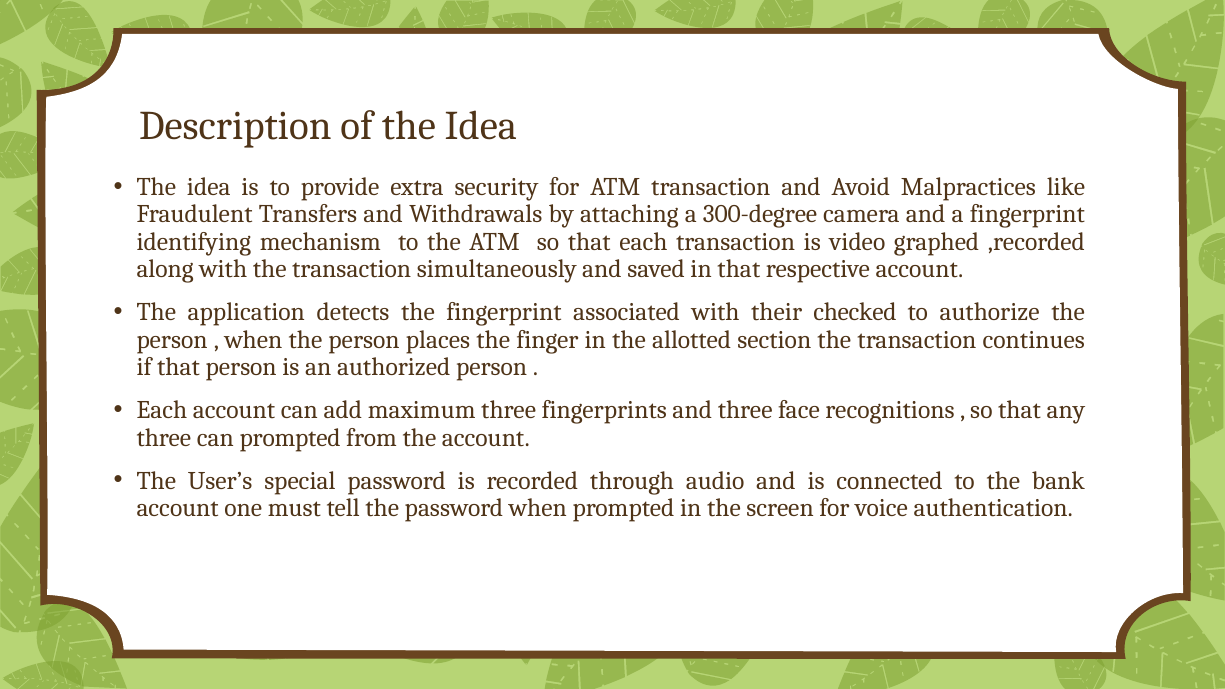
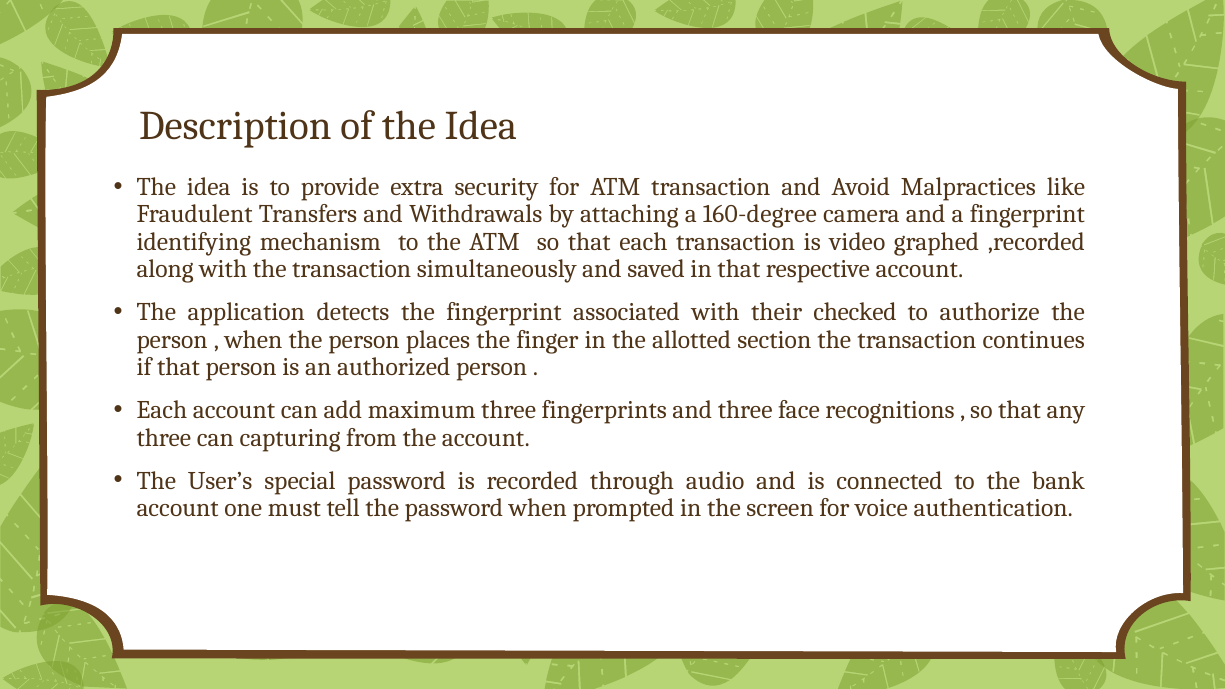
300-degree: 300-degree -> 160-degree (760, 214)
can prompted: prompted -> capturing (290, 438)
